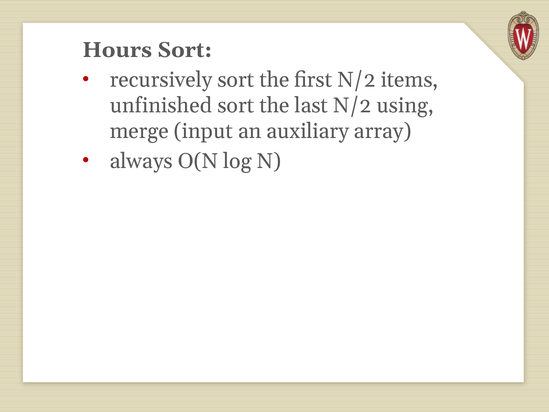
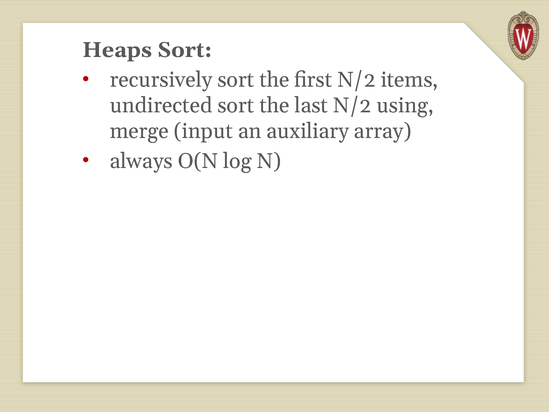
Hours: Hours -> Heaps (117, 50)
unfinished: unfinished -> undirected (161, 105)
